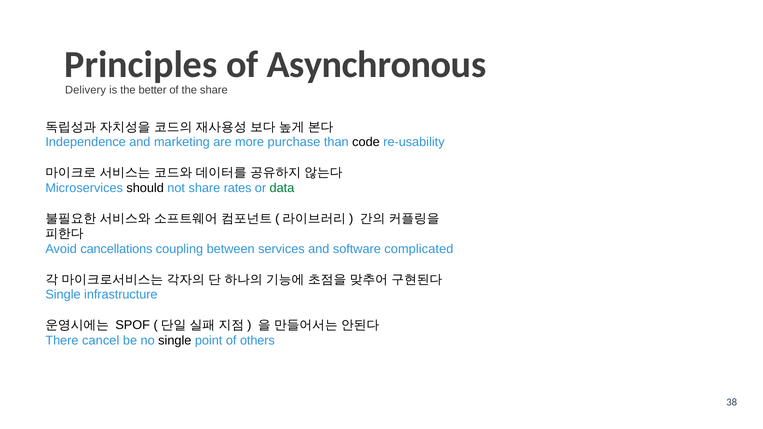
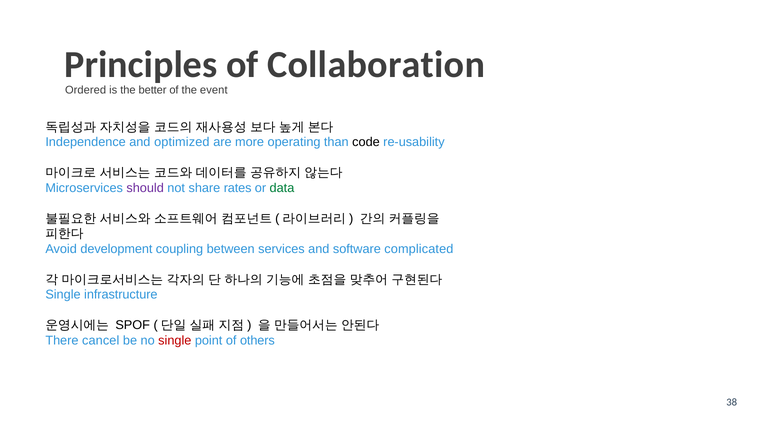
Asynchronous: Asynchronous -> Collaboration (376, 65)
Delivery: Delivery -> Ordered (86, 90)
the share: share -> event (214, 90)
marketing: marketing -> optimized (182, 142)
purchase: purchase -> operating (294, 142)
should colour: black -> purple (145, 188)
cancellations: cancellations -> development (116, 249)
single colour: black -> red (175, 341)
